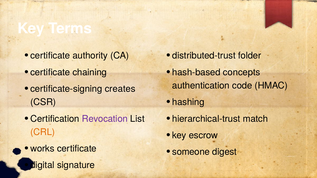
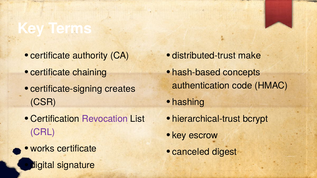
folder: folder -> make (250, 56)
match: match -> bcrypt (255, 119)
CRL colour: orange -> purple (43, 132)
someone: someone -> canceled (191, 152)
